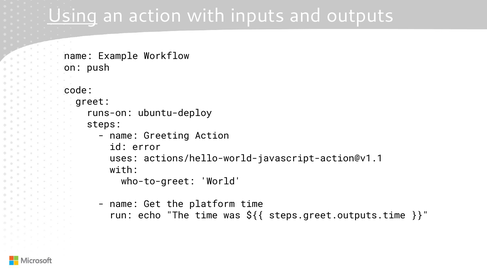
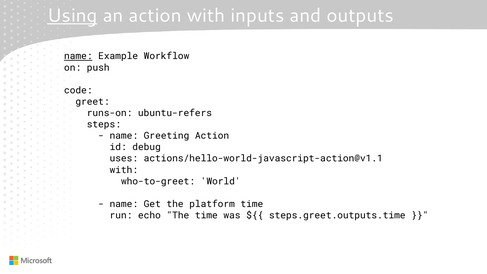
name underline: none -> present (78, 56)
ubuntu-deploy: ubuntu-deploy -> ubuntu-refers (175, 113)
error: error -> debug (147, 147)
